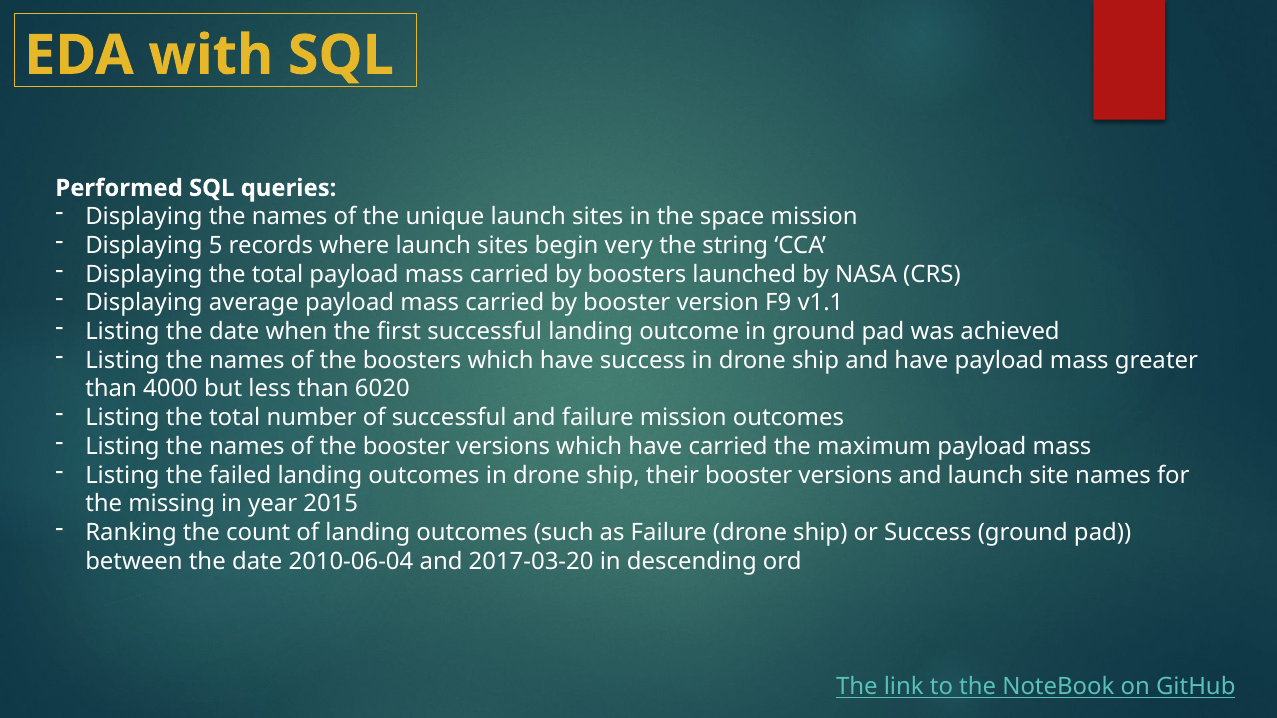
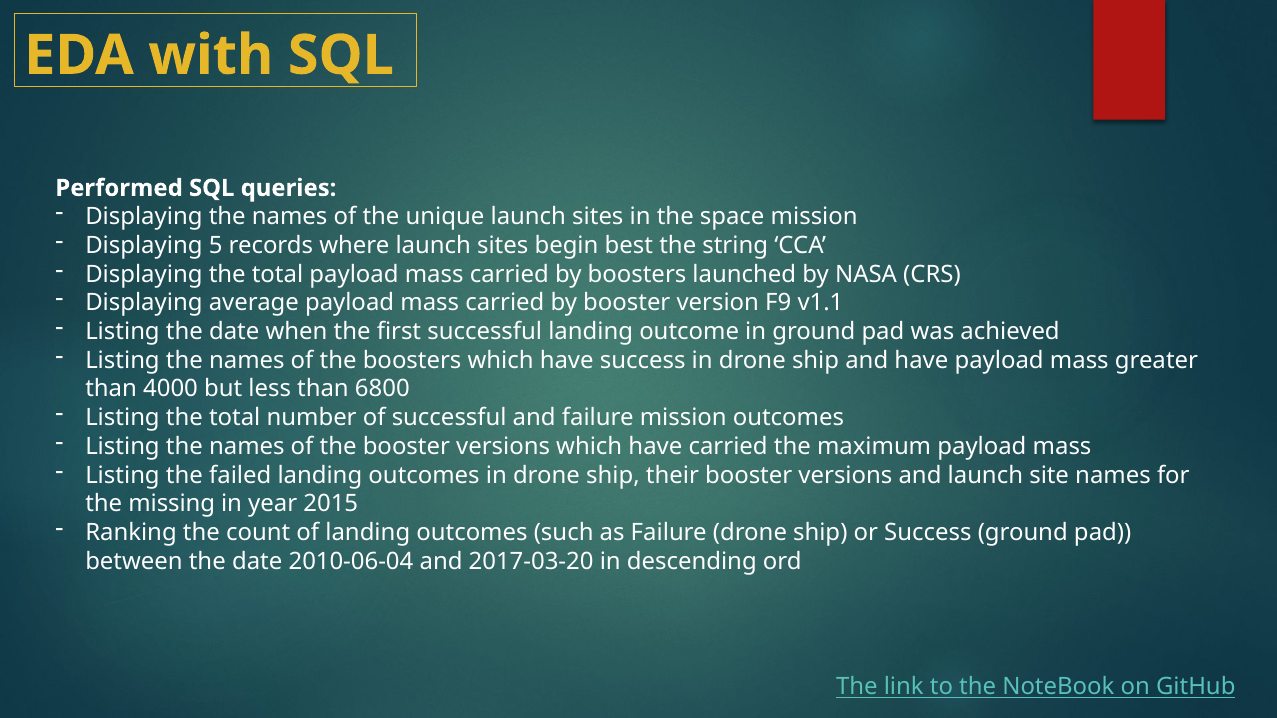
very: very -> best (629, 246)
6020: 6020 -> 6800 (382, 389)
